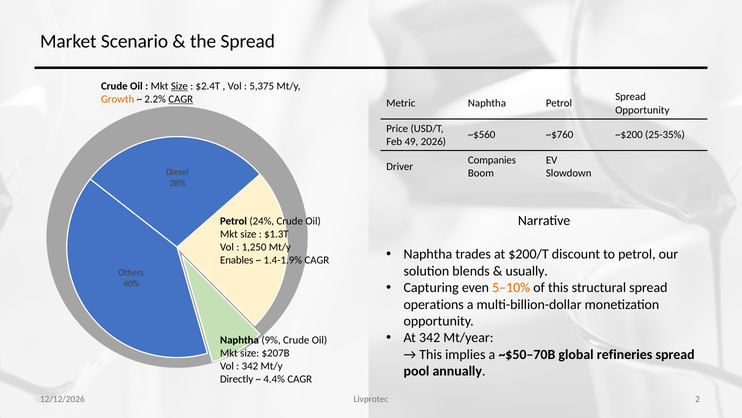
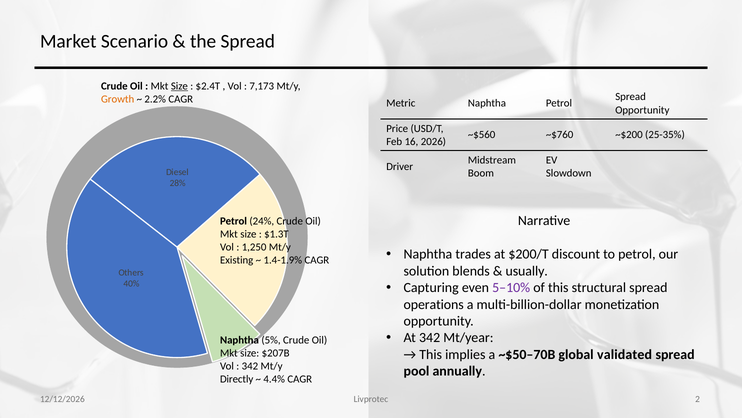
5,375: 5,375 -> 7,173 (262, 86)
CAGR underline: present -> none (181, 99)
49: 49 -> 16 (411, 141)
Companies: Companies -> Midstream (492, 160)
Enables: Enables -> Existing (237, 260)
5–10% colour: orange -> purple (511, 287)
9%: 9% -> 5% (271, 340)
refineries: refineries -> validated (625, 354)
